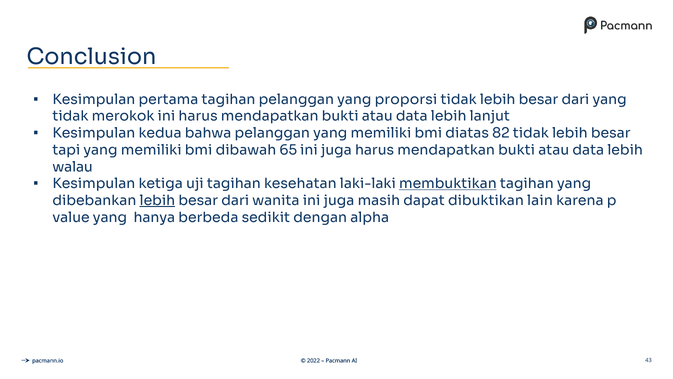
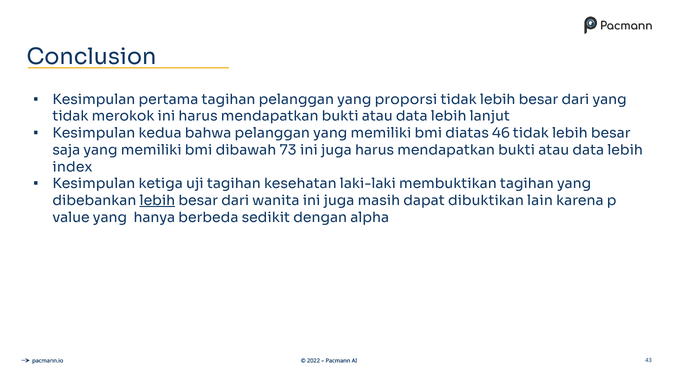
82: 82 -> 46 (501, 133)
tapi: tapi -> saja (66, 150)
65: 65 -> 73 (288, 150)
walau: walau -> index (72, 167)
membuktikan underline: present -> none (448, 184)
